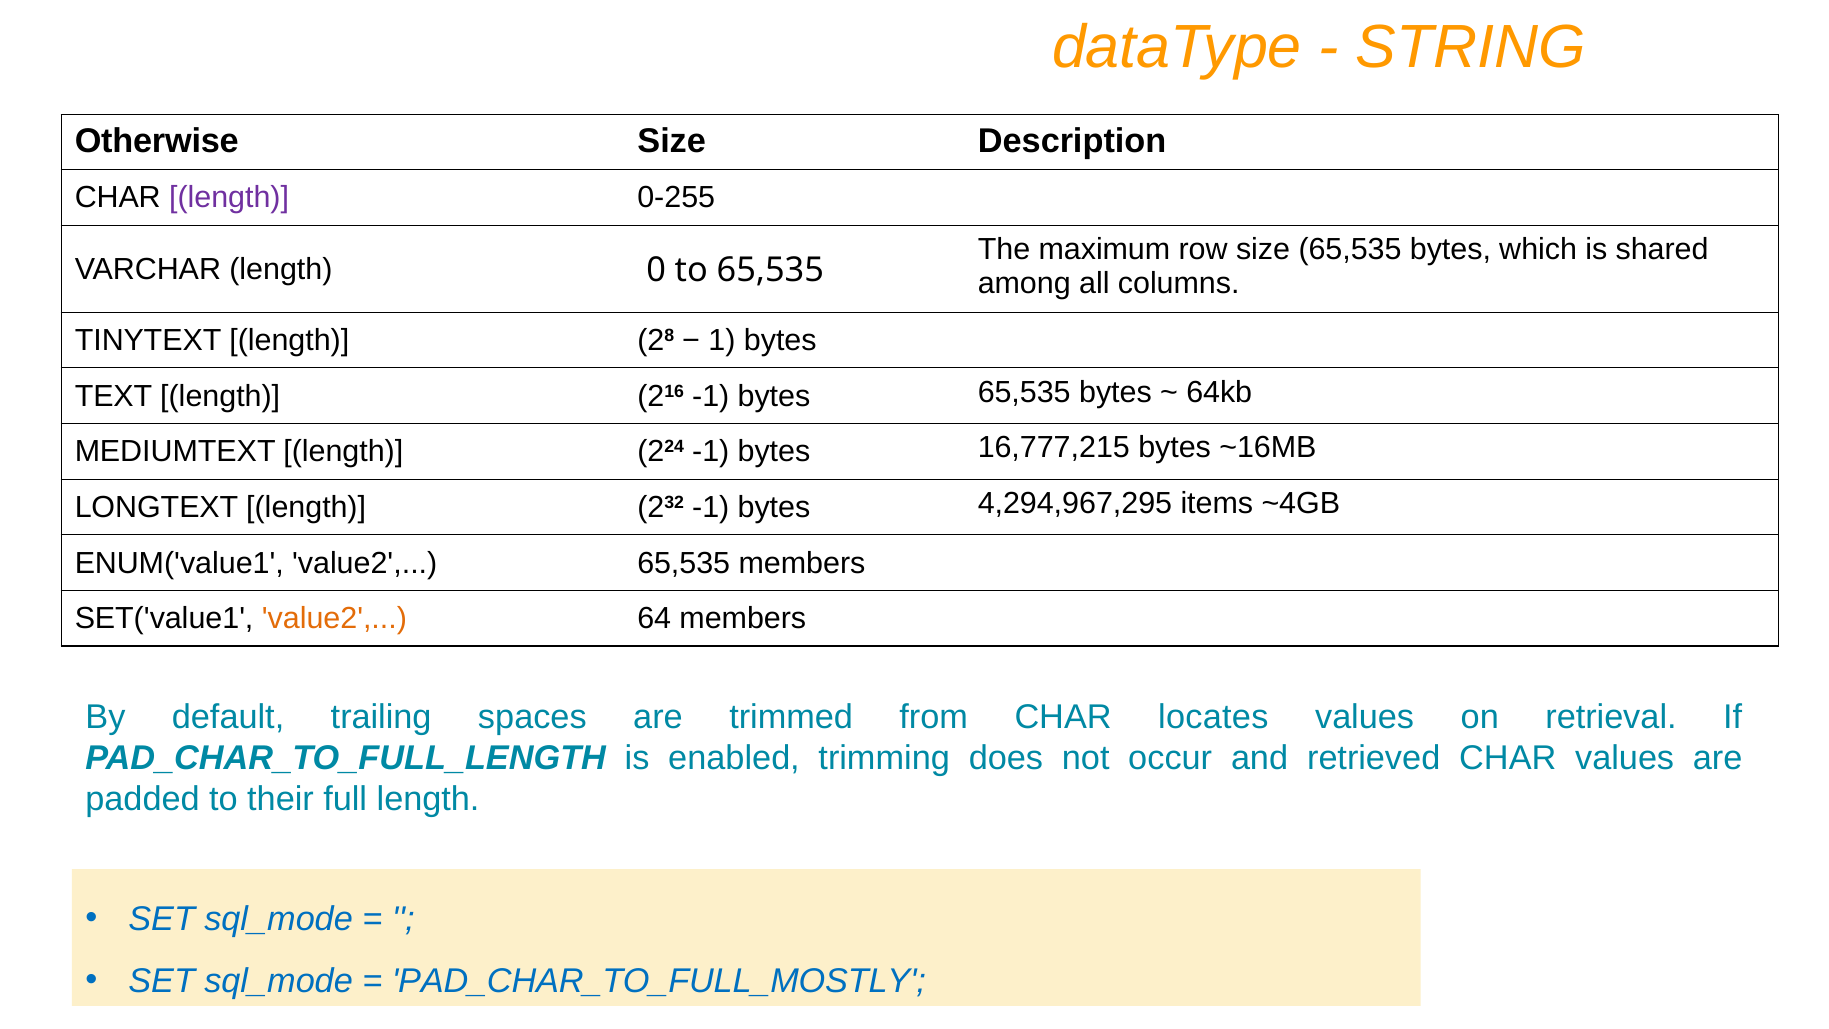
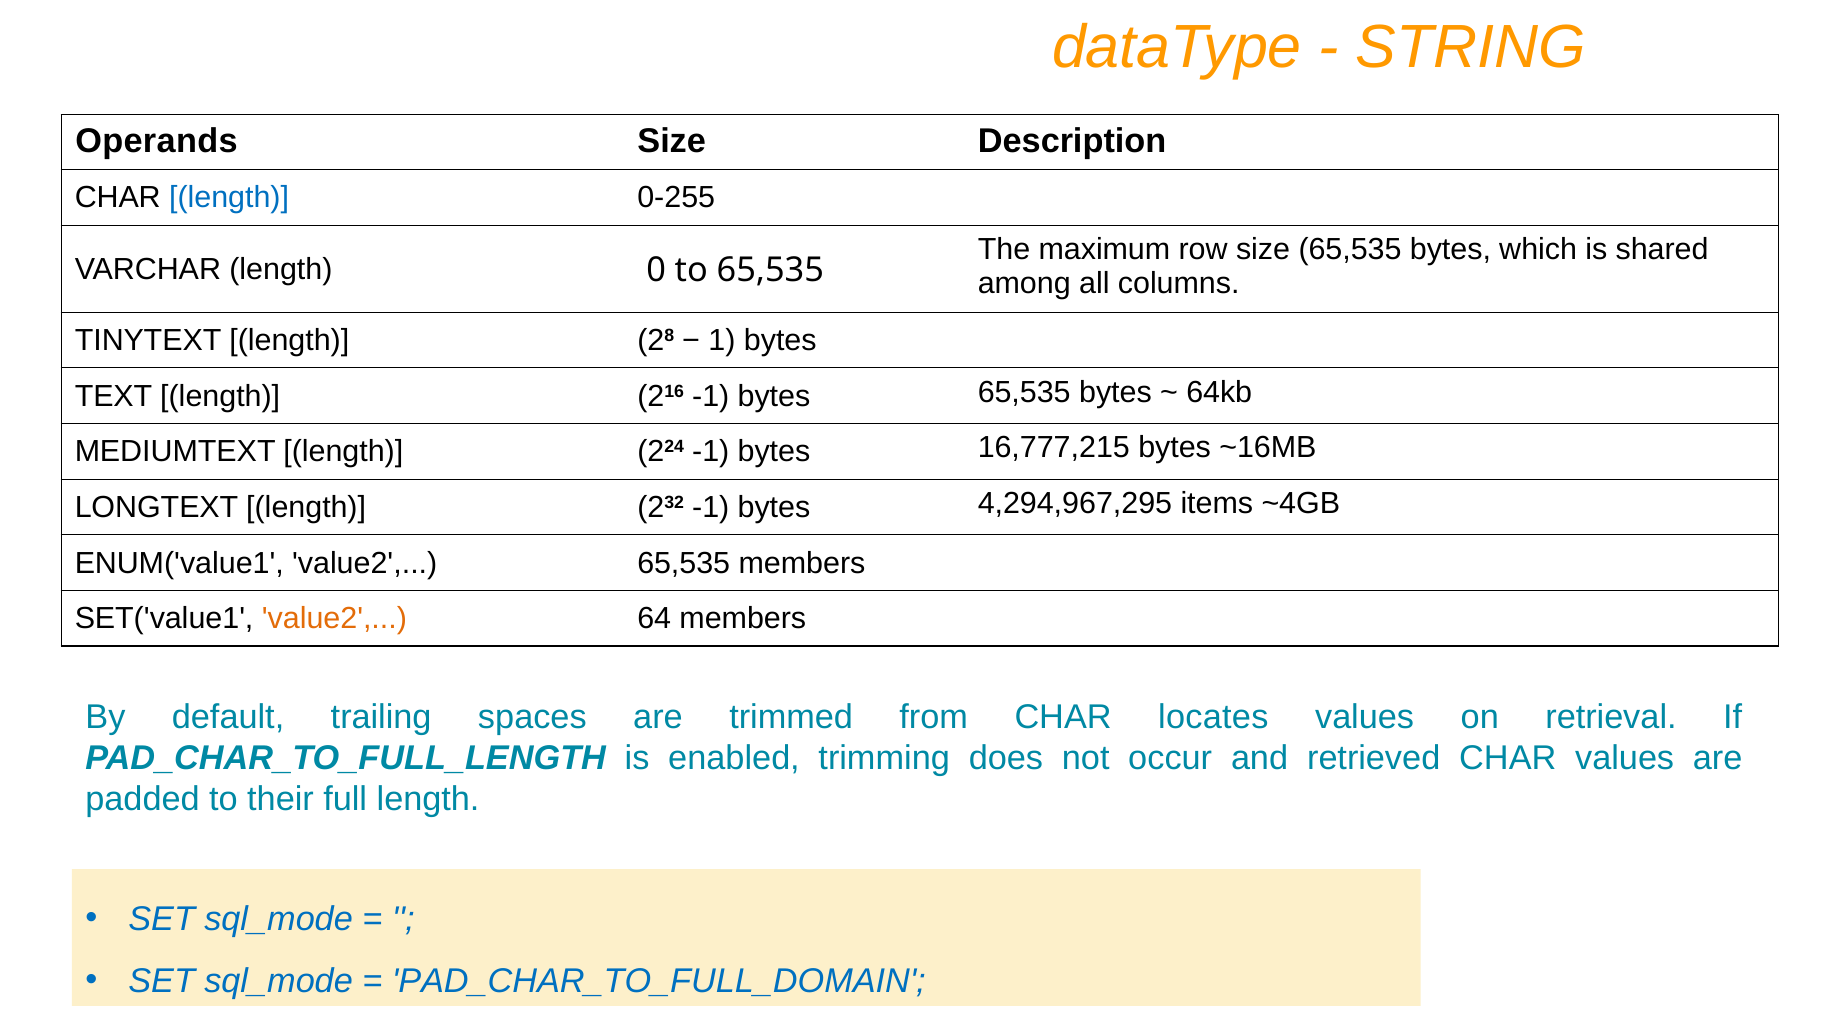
Otherwise: Otherwise -> Operands (156, 141)
length colour: purple -> blue (229, 198)
PAD_CHAR_TO_FULL_MOSTLY: PAD_CHAR_TO_FULL_MOSTLY -> PAD_CHAR_TO_FULL_DOMAIN (659, 981)
